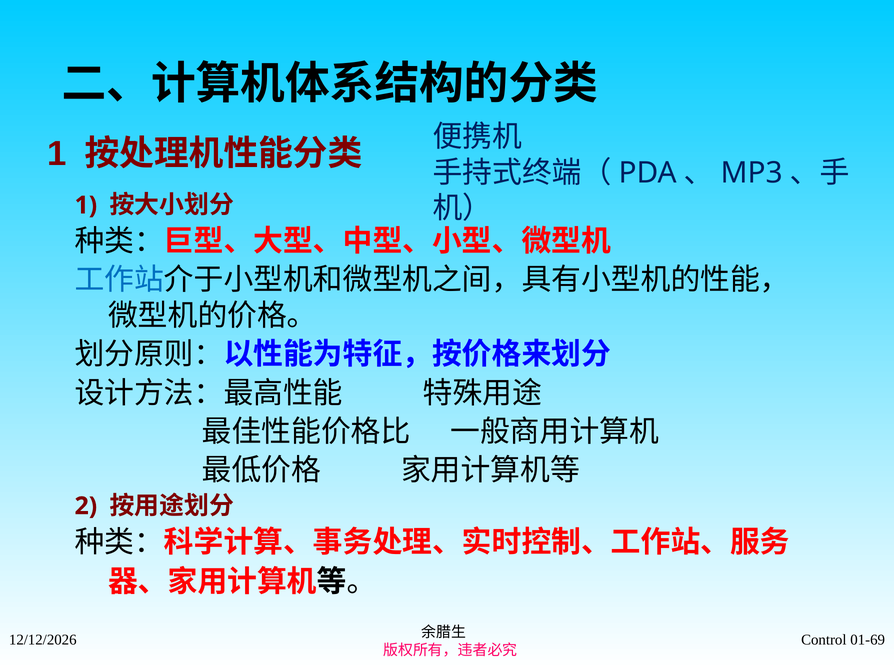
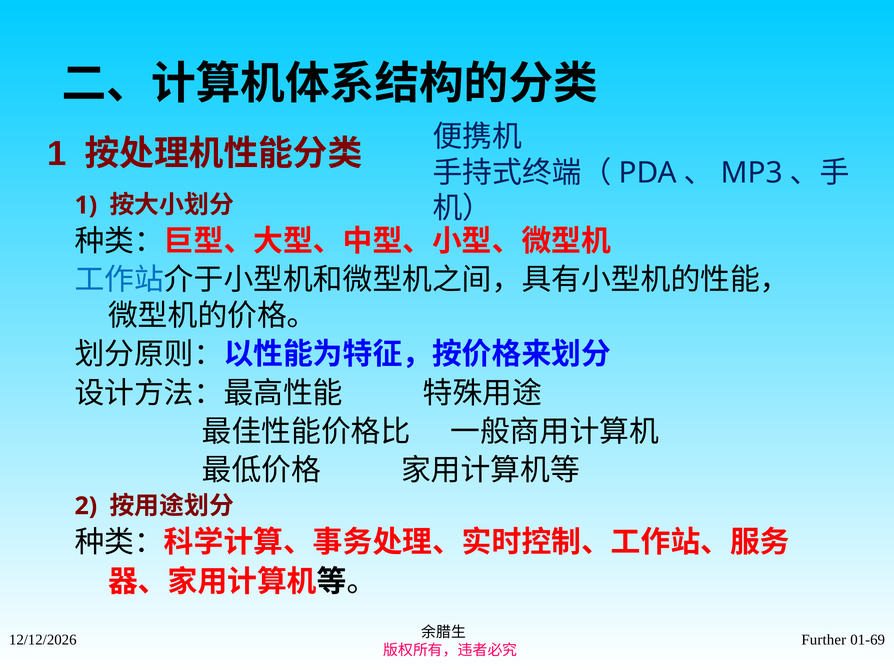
Control: Control -> Further (824, 640)
